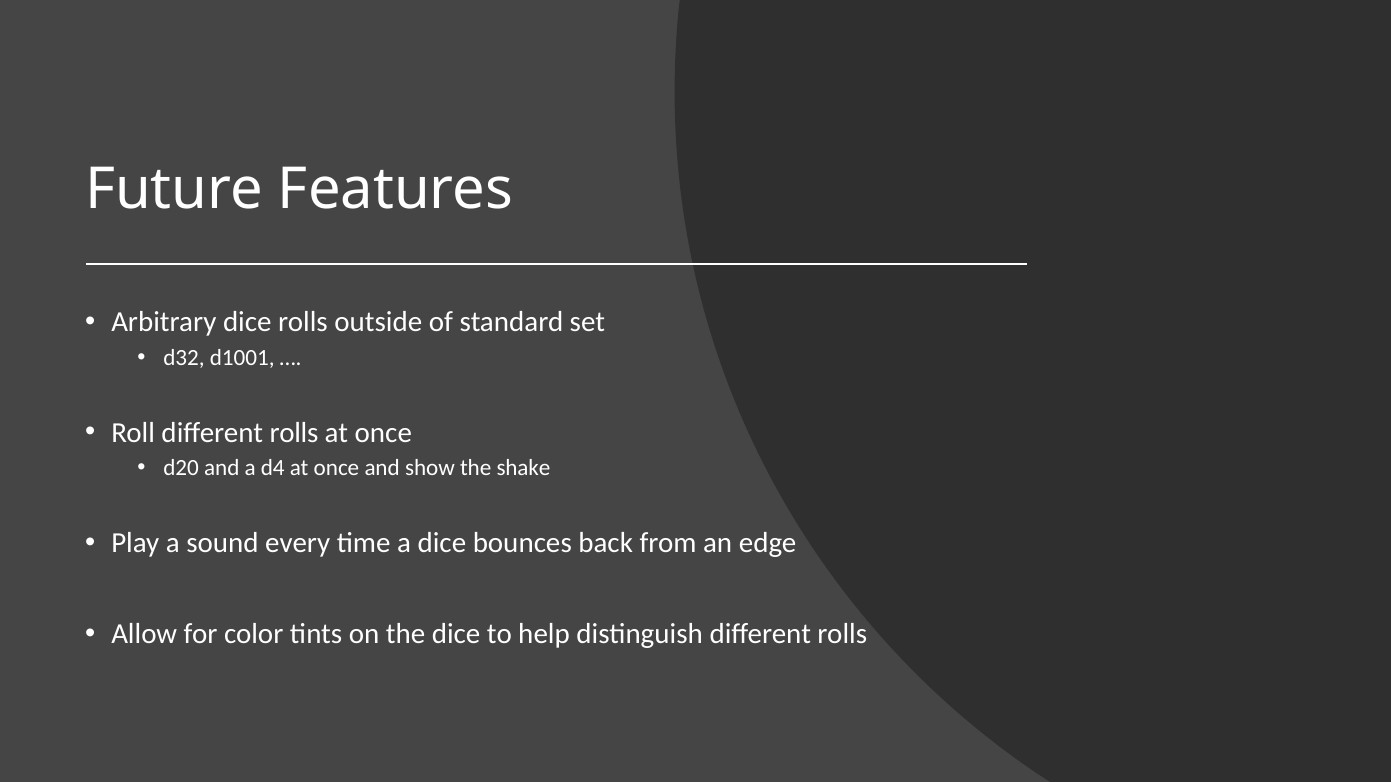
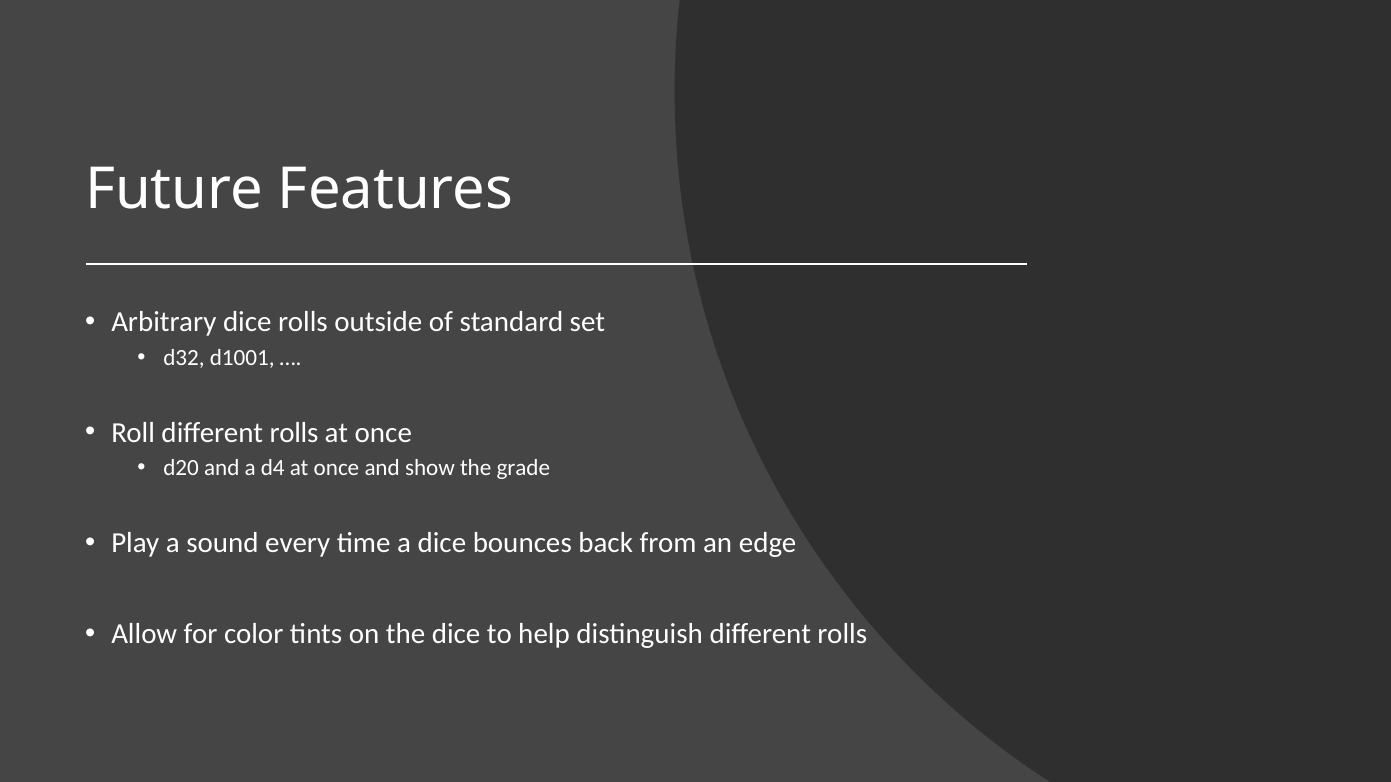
shake: shake -> grade (523, 468)
